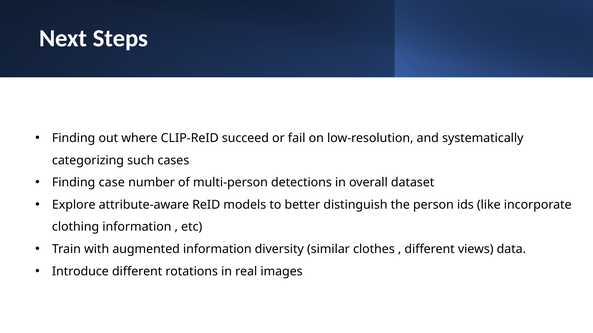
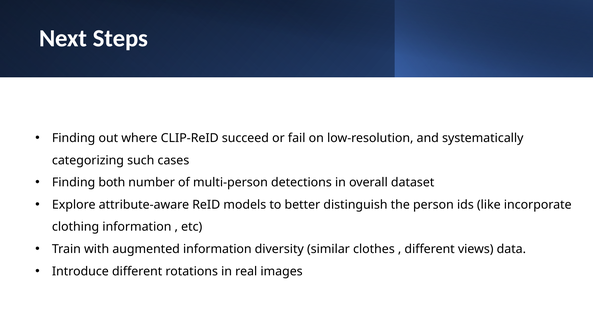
case: case -> both (112, 183)
